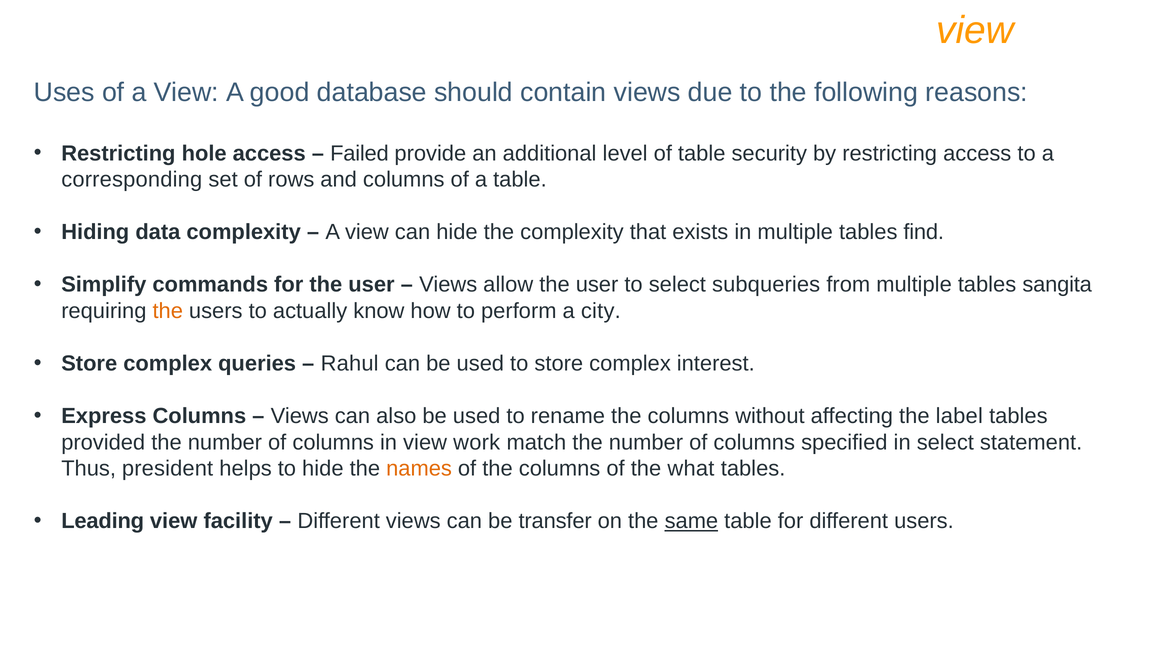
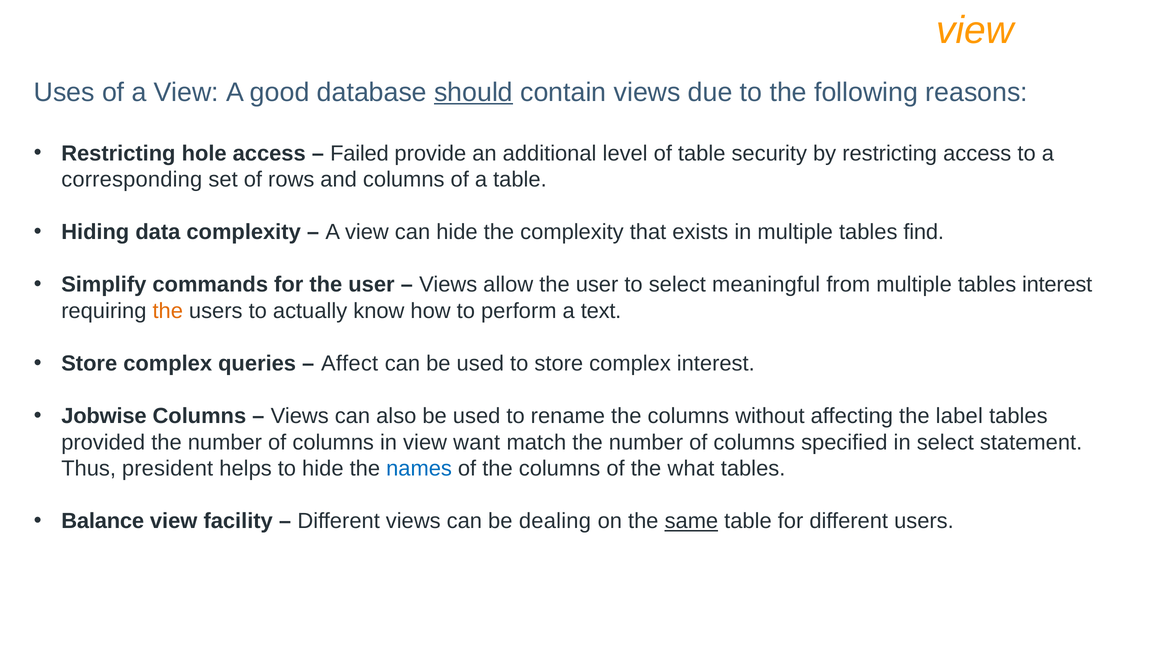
should underline: none -> present (473, 92)
subqueries: subqueries -> meaningful (766, 285)
tables sangita: sangita -> interest (1057, 285)
city: city -> text (601, 311)
Rahul: Rahul -> Affect (350, 364)
Express: Express -> Jobwise (104, 417)
work: work -> want (477, 443)
names colour: orange -> blue (419, 469)
Leading: Leading -> Balance (103, 522)
transfer: transfer -> dealing (555, 522)
